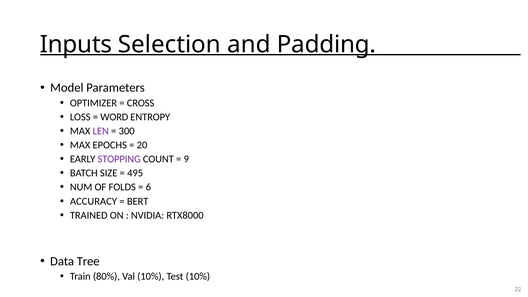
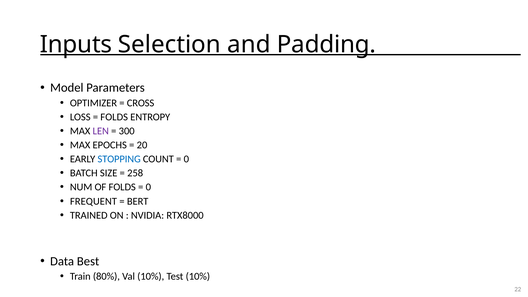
WORD: WORD -> FOLDS (114, 117)
STOPPING colour: purple -> blue (119, 159)
9: 9 -> 0 (186, 159)
495: 495 -> 258 (135, 173)
6: 6 -> 0 (148, 187)
ACCURACY: ACCURACY -> FREQUENT (93, 201)
Tree: Tree -> Best (88, 261)
